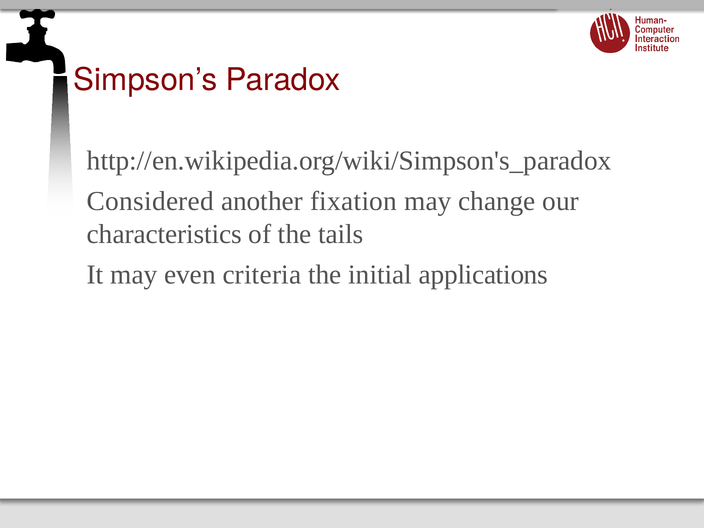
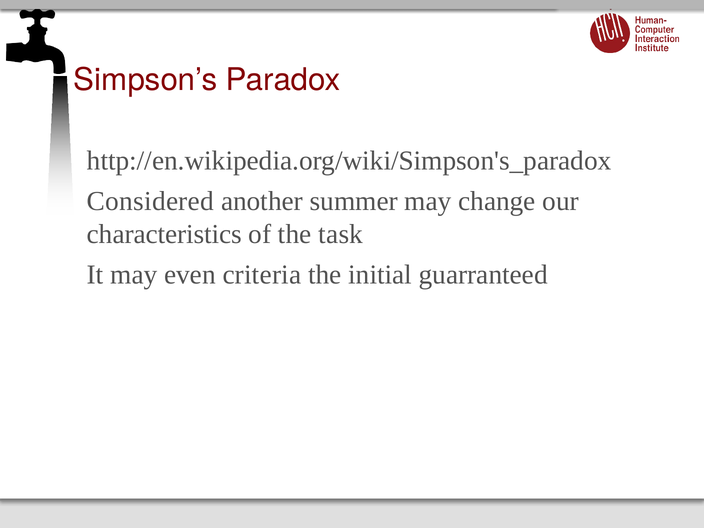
fixation: fixation -> summer (354, 201)
tails: tails -> task (341, 234)
applications: applications -> guarranteed (483, 275)
